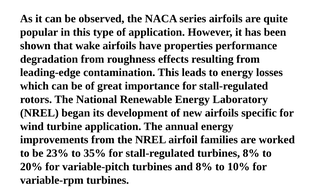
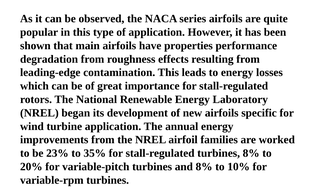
wake: wake -> main (88, 46)
